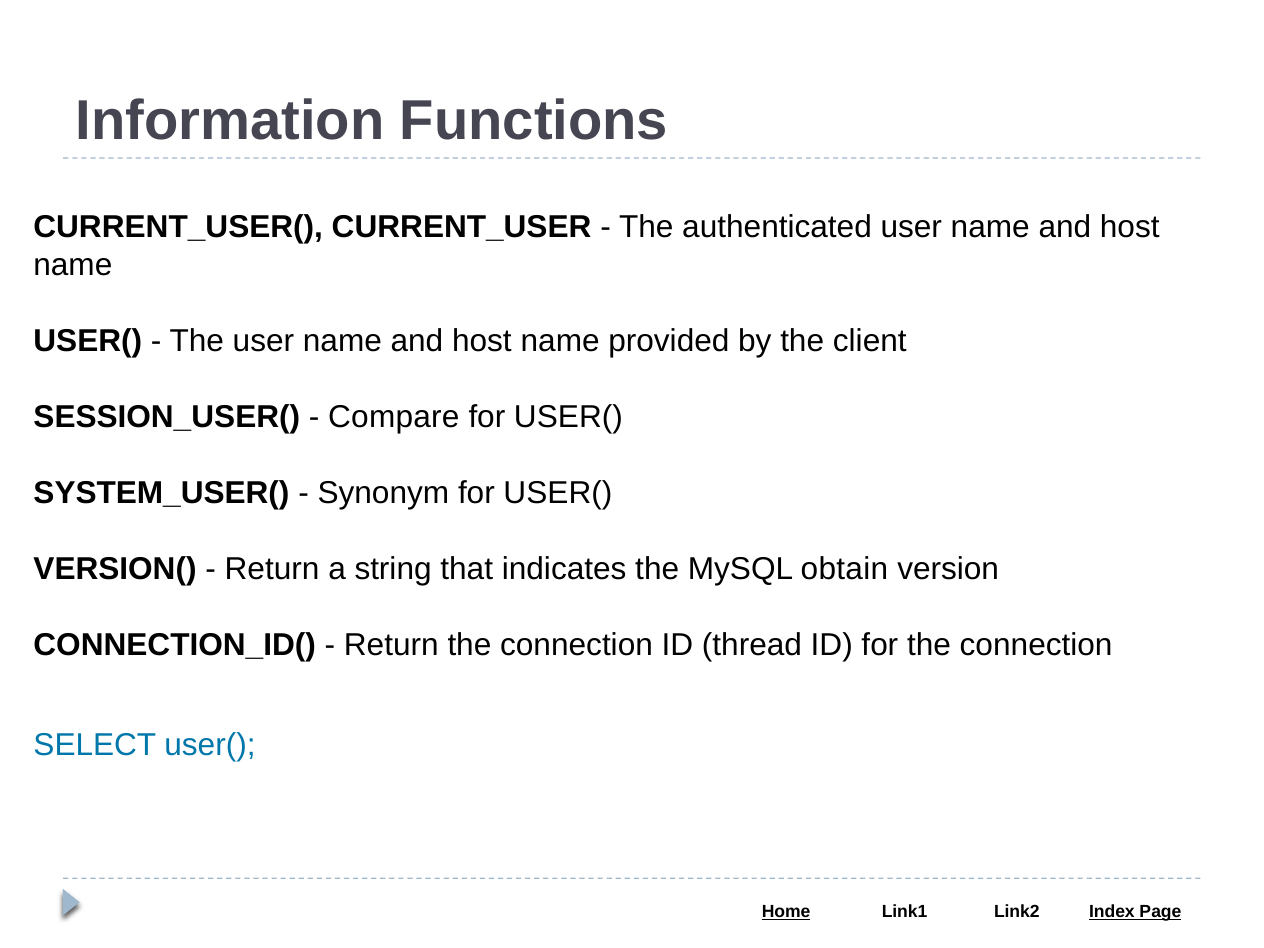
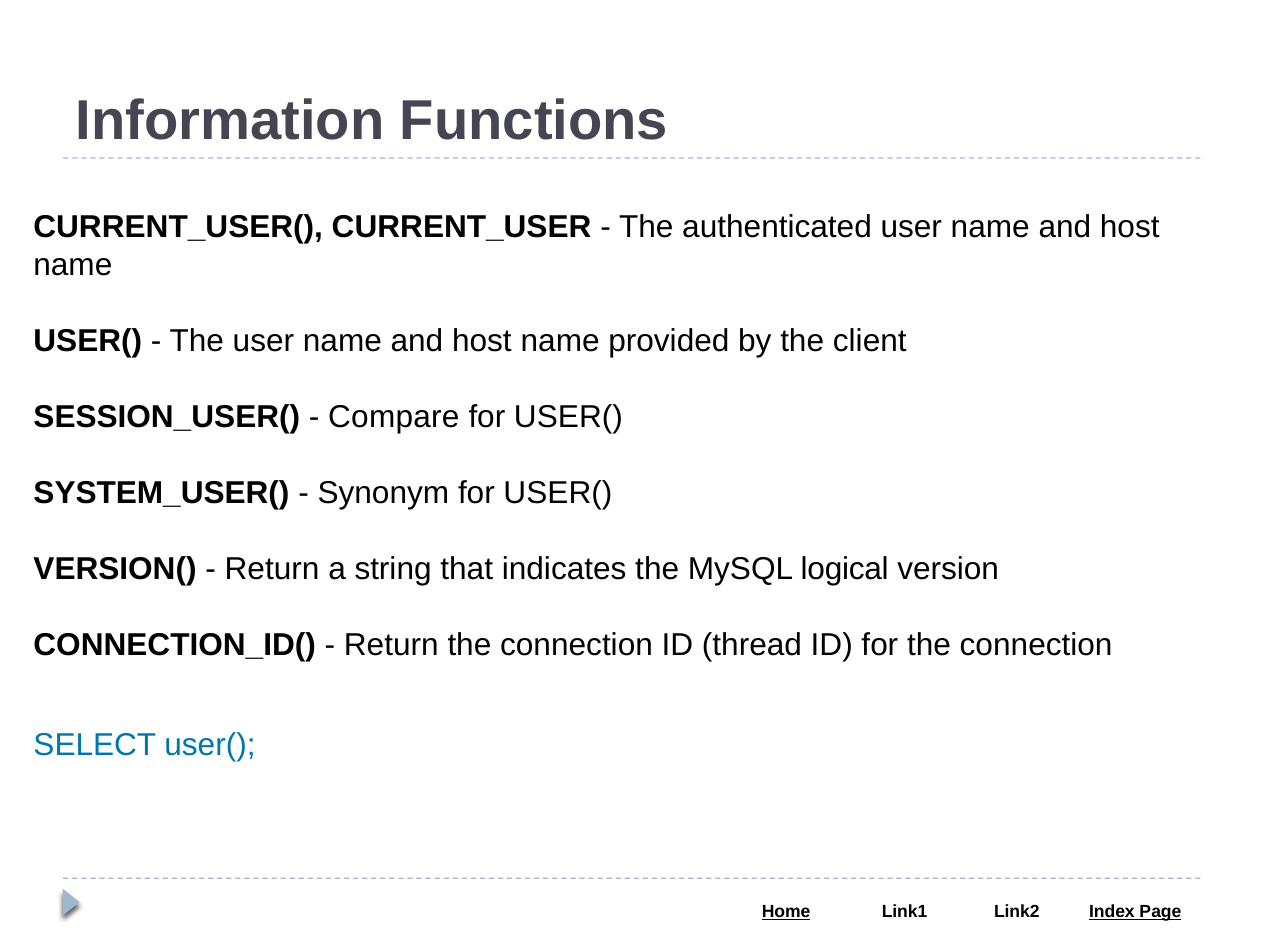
obtain: obtain -> logical (845, 569)
